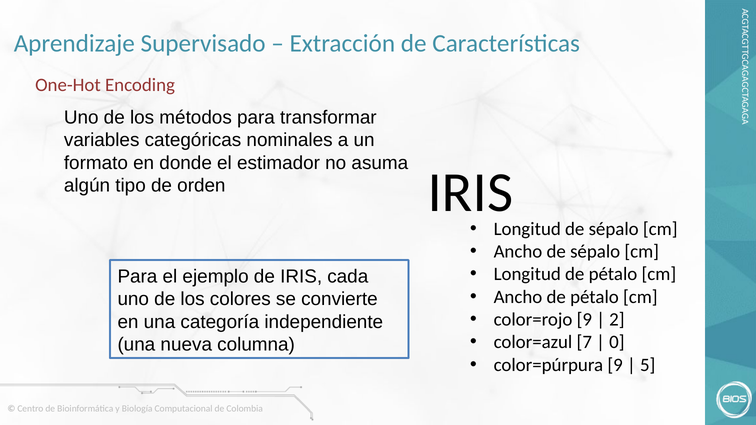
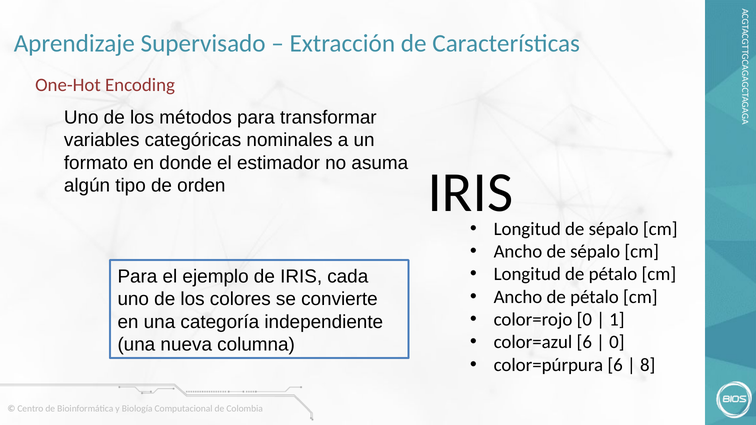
color=rojo 9: 9 -> 0 (584, 320)
2: 2 -> 1 (617, 320)
color=azul 7: 7 -> 6 (584, 342)
color=púrpura 9: 9 -> 6 (615, 365)
5: 5 -> 8 (648, 365)
